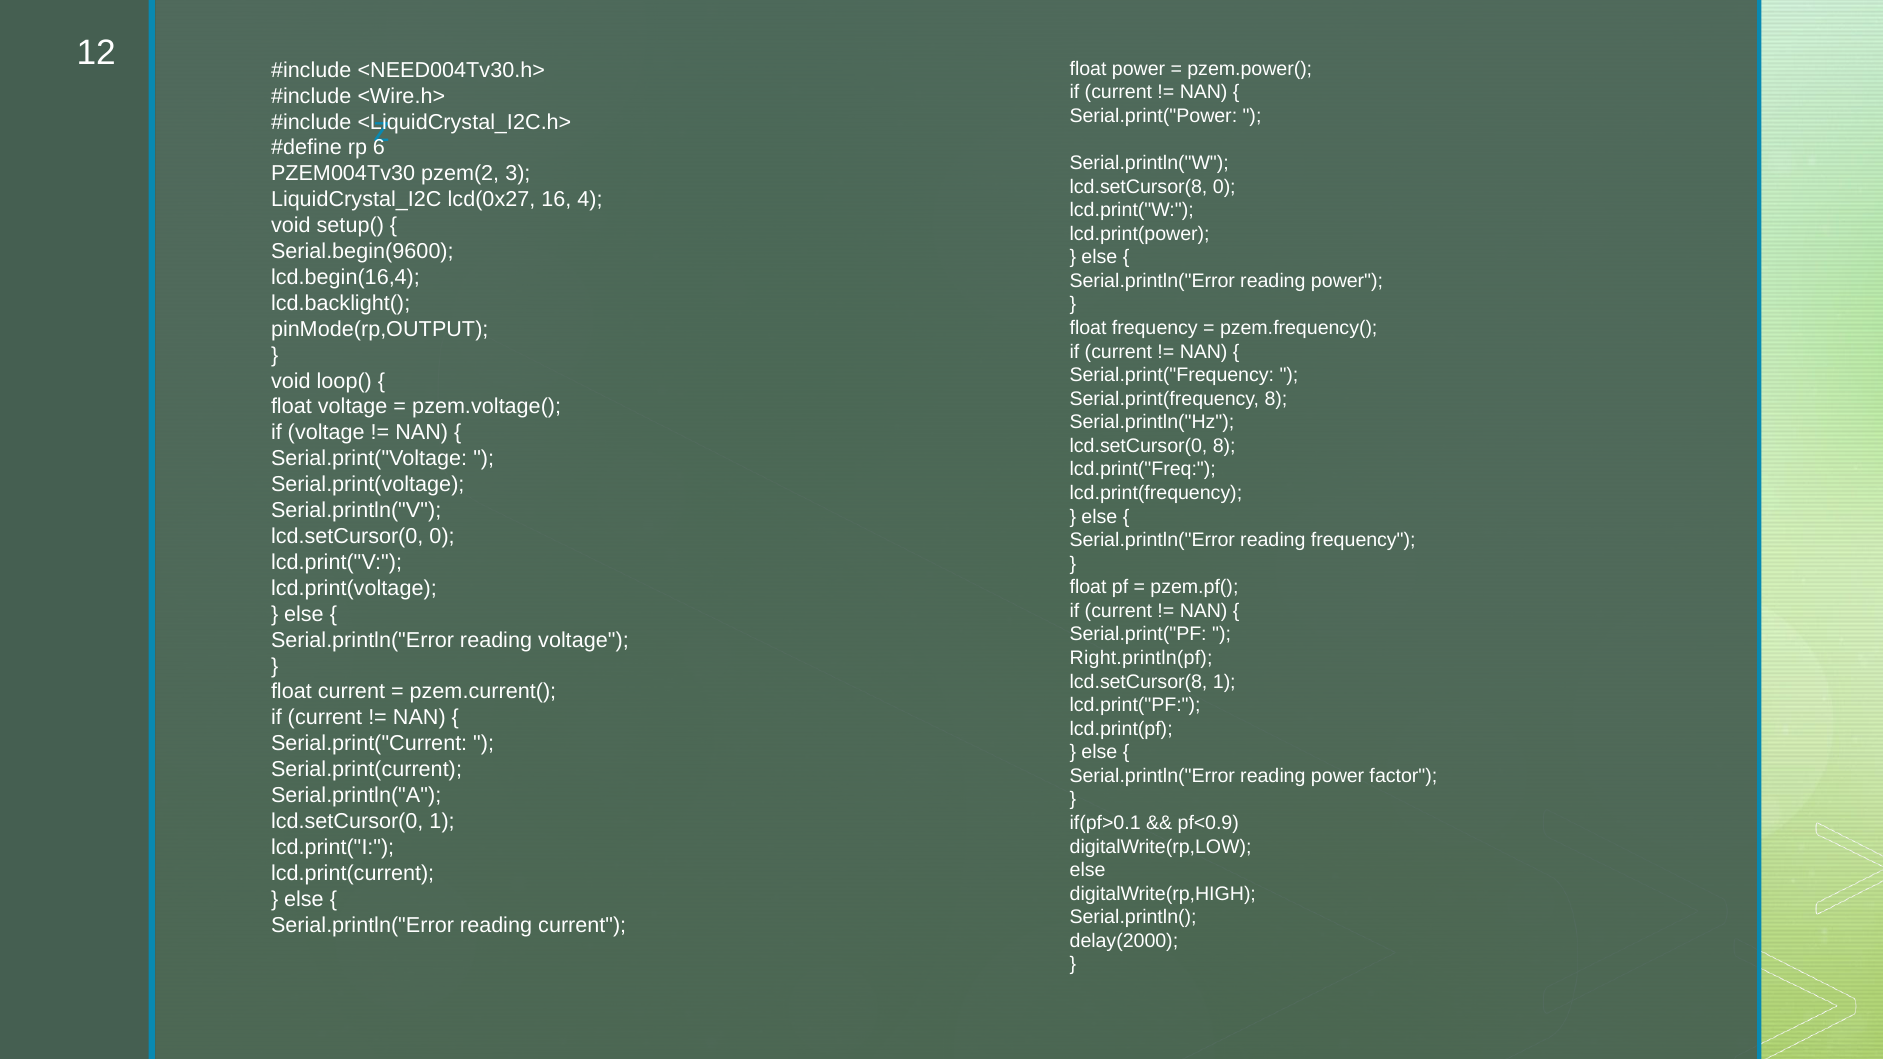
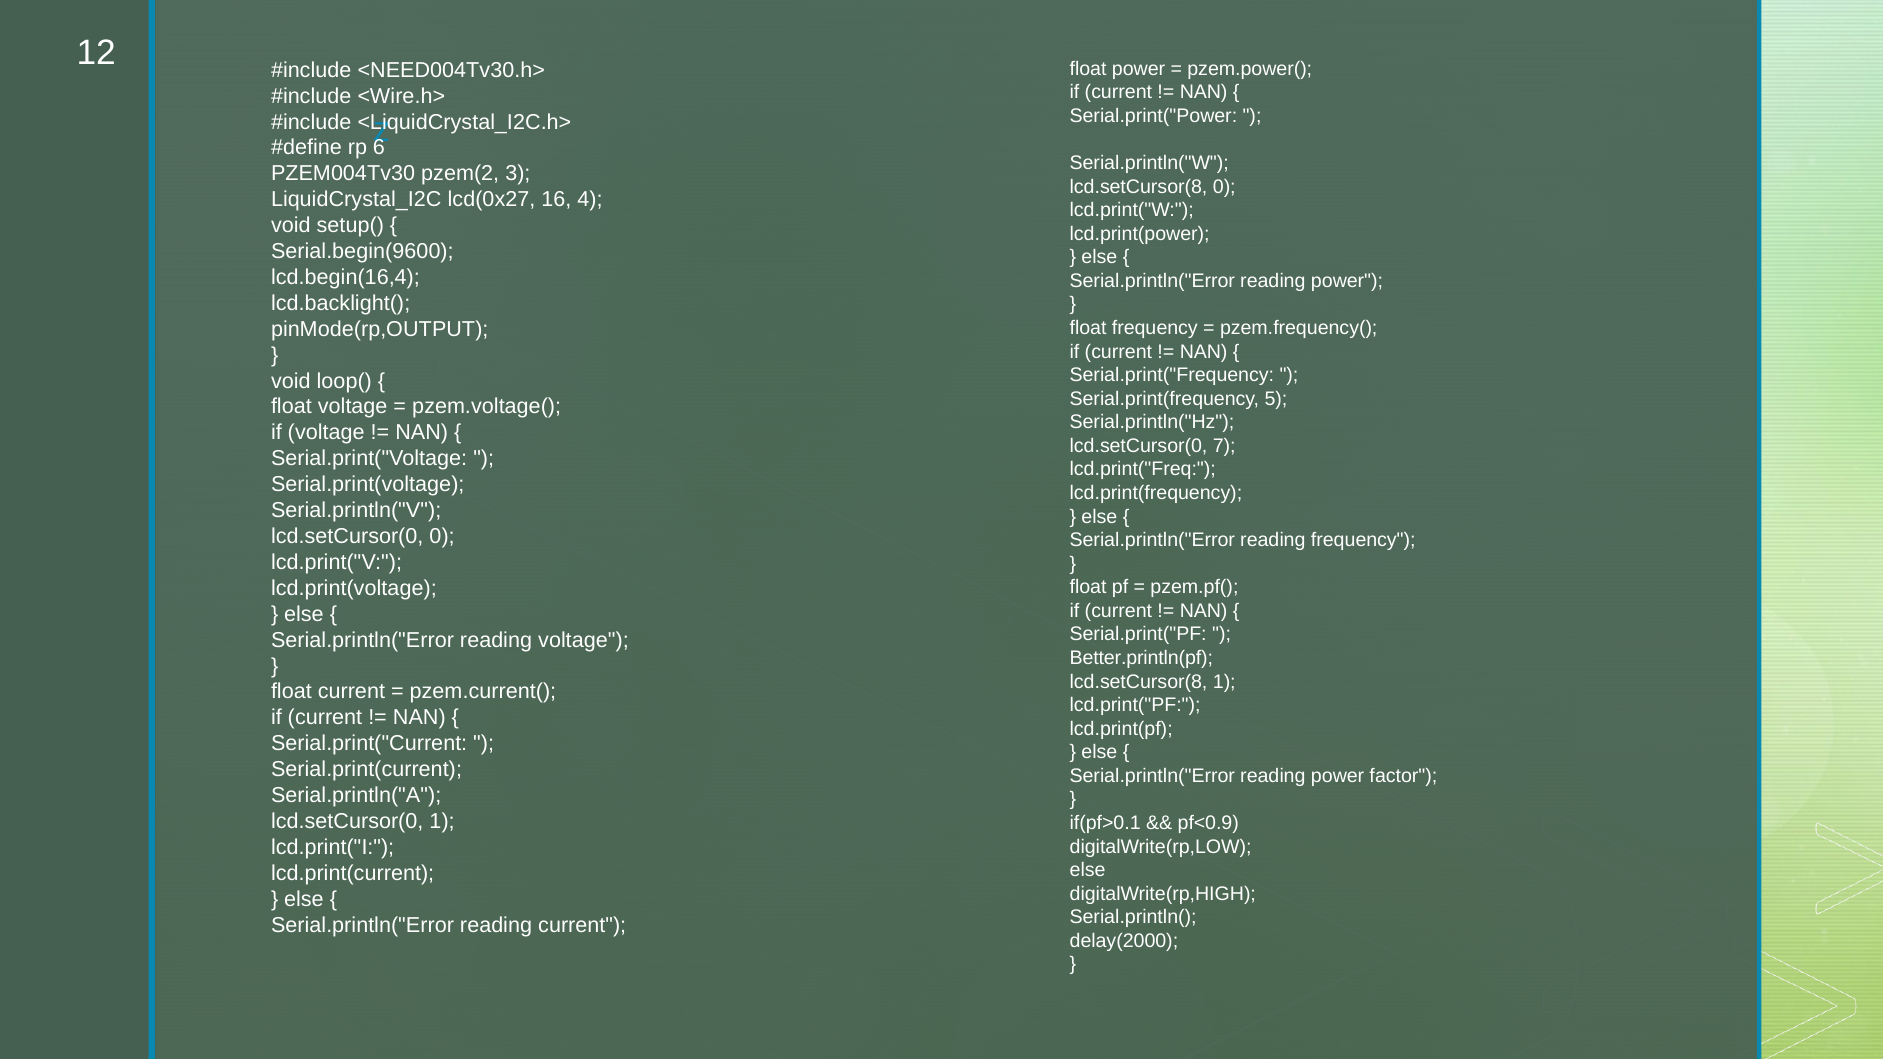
Serial.print(frequency 8: 8 -> 5 (1276, 399)
lcd.setCursor(0 8: 8 -> 7 (1224, 446)
Right.println(pf: Right.println(pf -> Better.println(pf (1141, 658)
